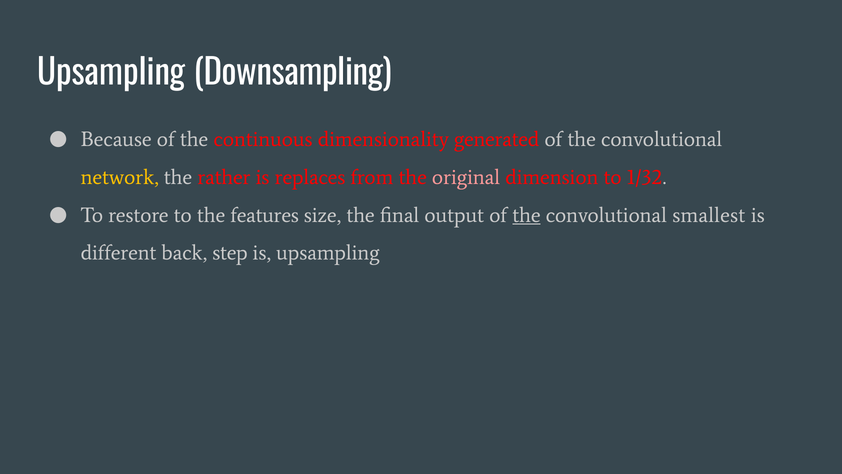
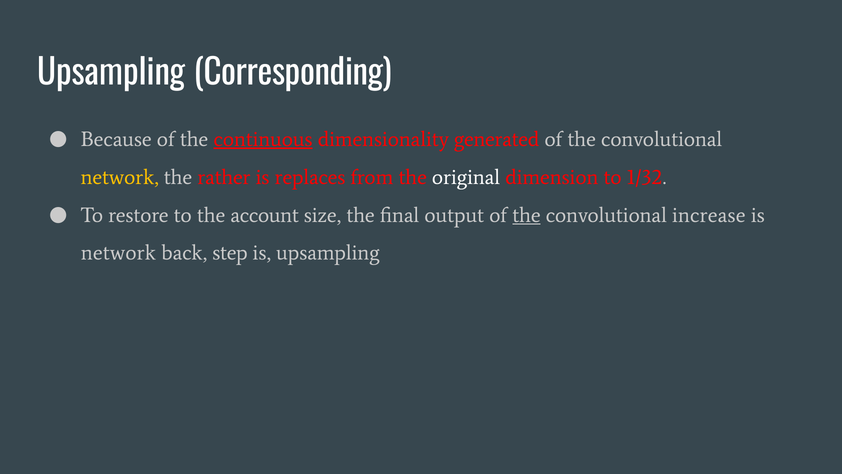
Downsampling: Downsampling -> Corresponding (293, 73)
continuous underline: none -> present (263, 139)
original colour: pink -> white (466, 177)
features: features -> account (265, 215)
smallest: smallest -> increase (709, 215)
different: different -> network (118, 253)
